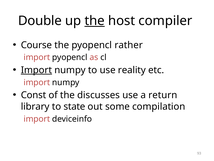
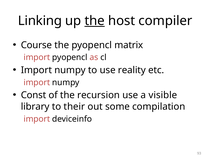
Double: Double -> Linking (40, 21)
rather: rather -> matrix (129, 45)
Import underline: present -> none (36, 70)
discusses: discusses -> recursion (99, 95)
return: return -> visible (163, 95)
state: state -> their (74, 106)
